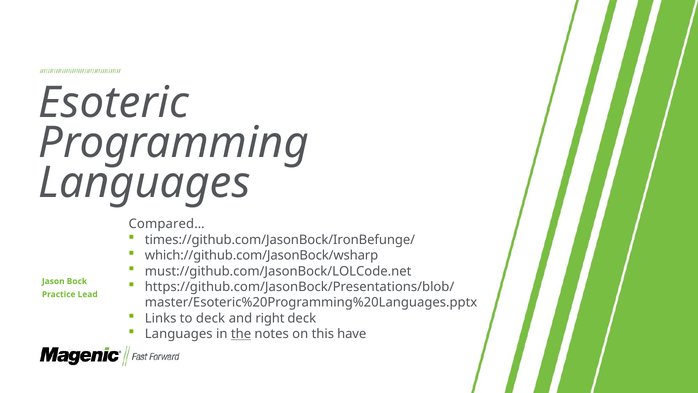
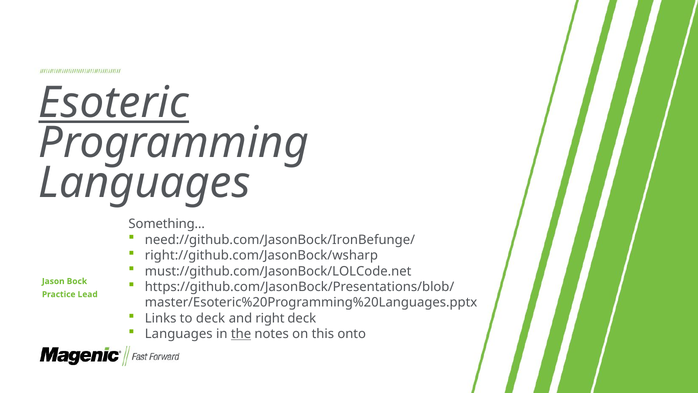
Esoteric underline: none -> present (114, 103)
Compared…: Compared… -> Something… (167, 224)
times://github.com/JasonBock/IronBefunge/: times://github.com/JasonBock/IronBefunge/ -> need://github.com/JasonBock/IronBefunge/ (280, 240)
which://github.com/JasonBock/wsharp: which://github.com/JasonBock/wsharp -> right://github.com/JasonBock/wsharp (261, 255)
have: have -> onto (352, 334)
